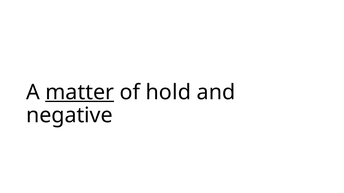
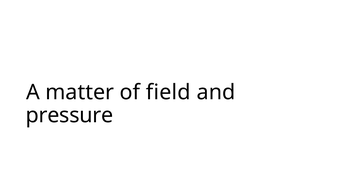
matter underline: present -> none (80, 92)
hold: hold -> field (168, 92)
negative: negative -> pressure (69, 116)
